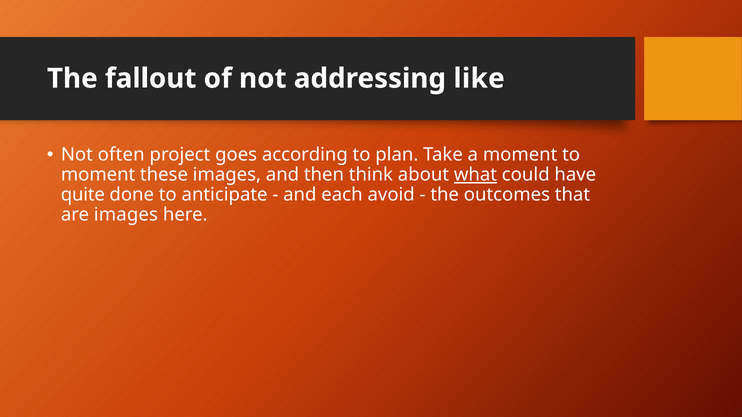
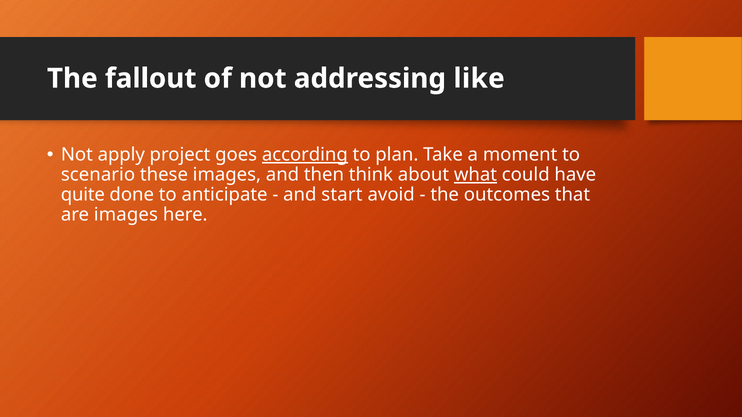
often: often -> apply (121, 155)
according underline: none -> present (305, 155)
moment: moment -> scenario (98, 175)
each: each -> start (342, 195)
